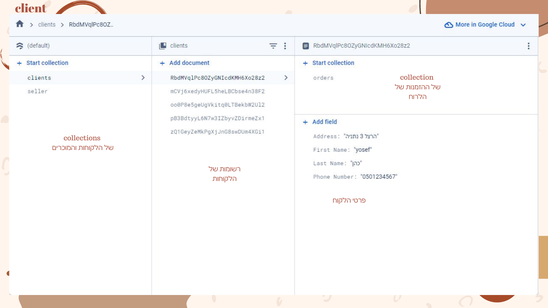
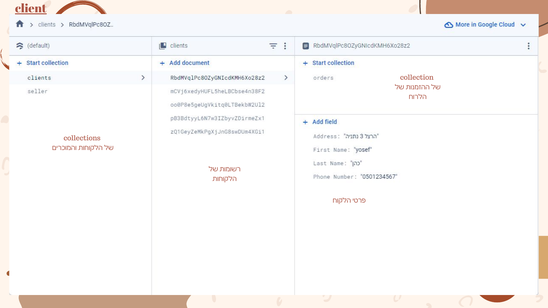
client underline: none -> present (31, 9)
